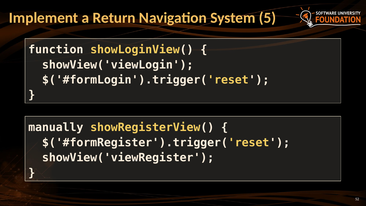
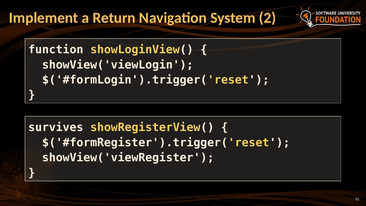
5: 5 -> 2 (268, 18)
manually: manually -> survives (56, 127)
